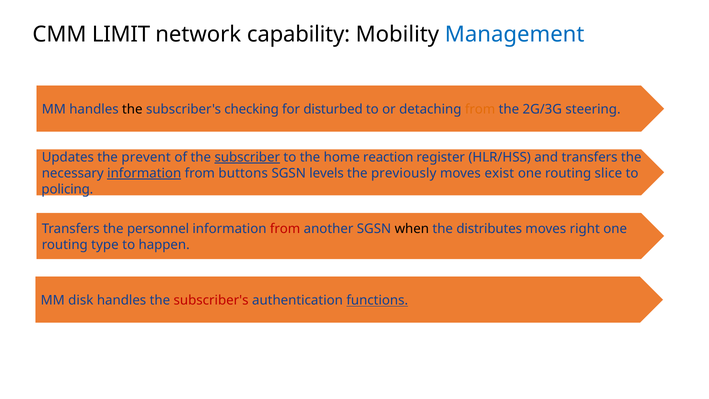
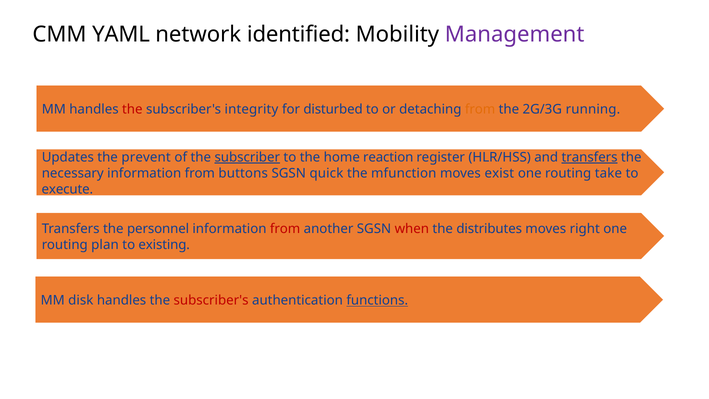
LIMIT: LIMIT -> YAML (121, 34)
capability: capability -> identified (298, 34)
Management colour: blue -> purple (515, 34)
the colour: black -> red (132, 110)
checking: checking -> integrity (251, 110)
steering: steering -> running (593, 110)
transfers underline: none -> present (590, 157)
information underline: present -> none (144, 173)
levels: levels -> quick (326, 173)
previously: previously -> mfunction (404, 173)
slice: slice -> take (608, 173)
policing: policing -> execute (67, 189)
when colour: black -> red (412, 229)
type: type -> plan (105, 245)
happen: happen -> existing (164, 245)
